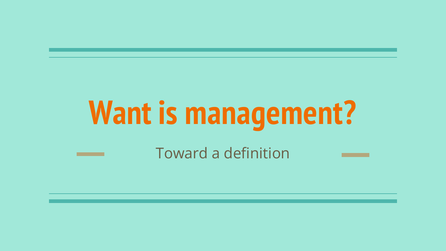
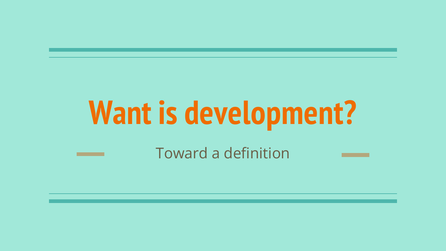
management: management -> development (271, 113)
